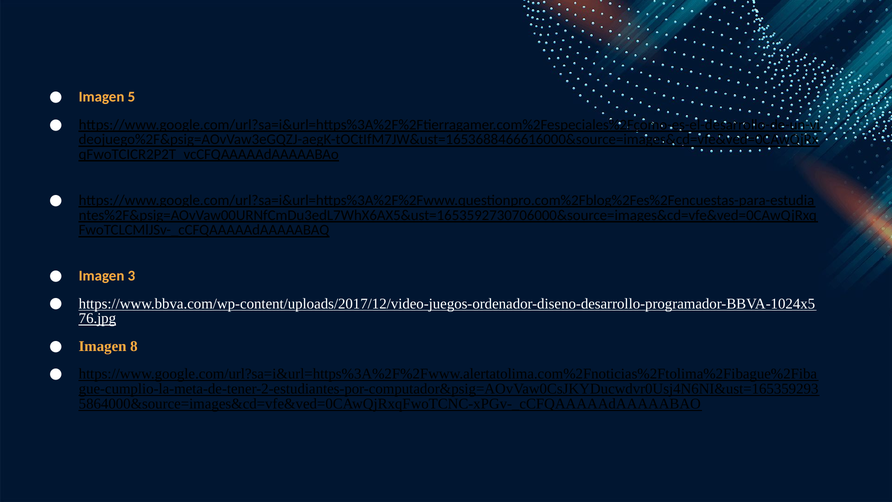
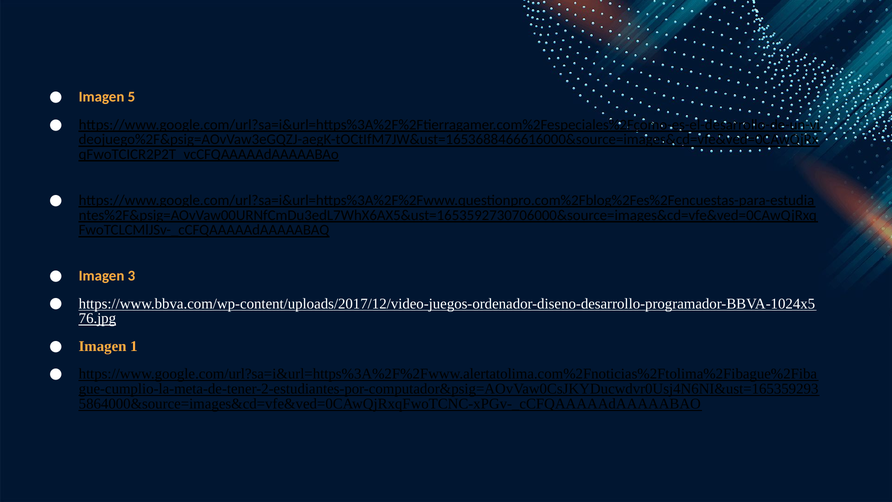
8: 8 -> 1 (134, 346)
